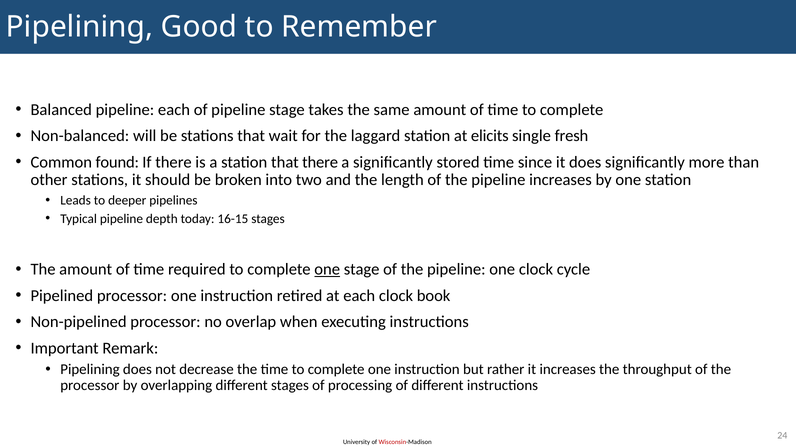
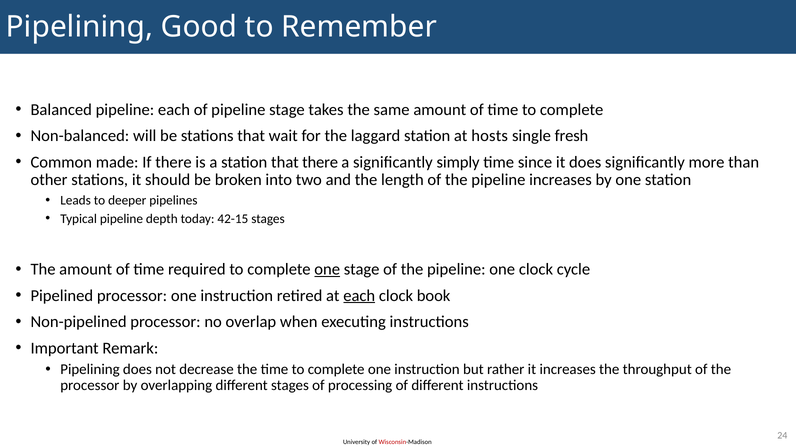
elicits: elicits -> hosts (490, 136)
found: found -> made (117, 162)
stored: stored -> simply (458, 162)
16-15: 16-15 -> 42-15 (233, 219)
each underline: none -> present (359, 295)
